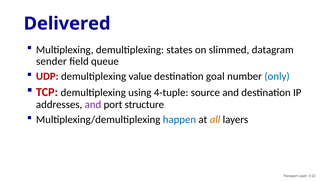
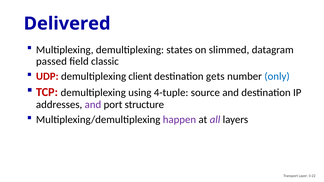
sender: sender -> passed (51, 61)
queue: queue -> classic (105, 61)
value: value -> client (140, 76)
goal: goal -> gets (215, 76)
happen colour: blue -> purple (179, 120)
all colour: orange -> purple (215, 120)
